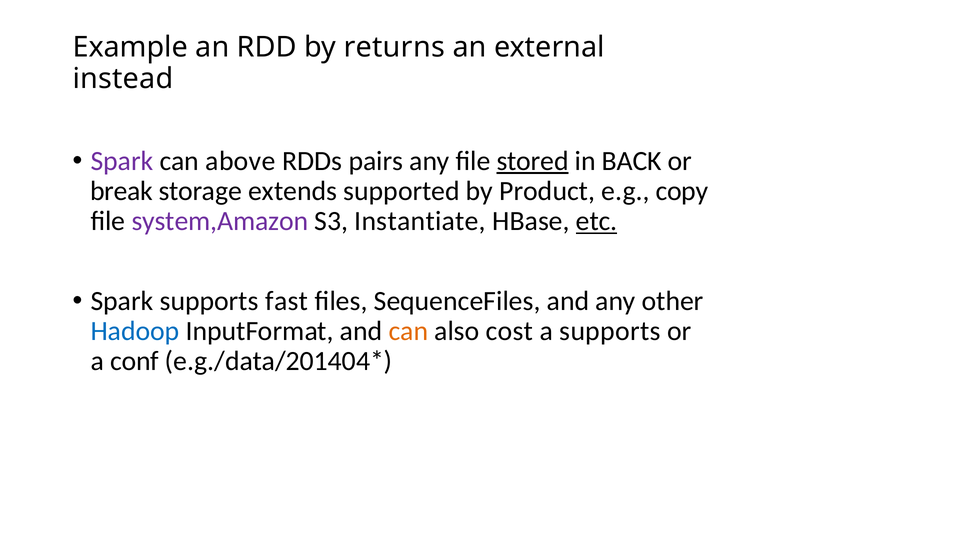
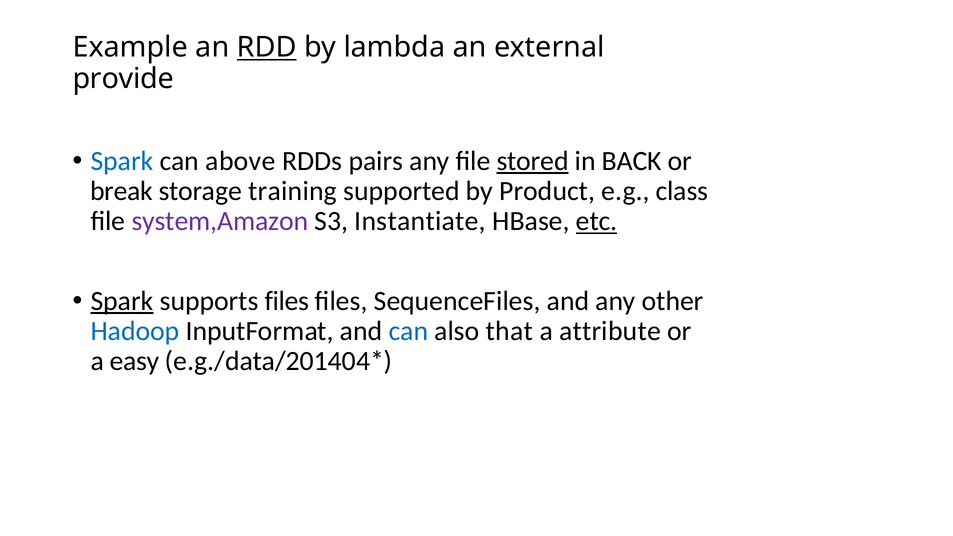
RDD underline: none -> present (267, 47)
returns: returns -> lambda (394, 47)
instead: instead -> provide (123, 79)
Spark colour: purple -> blue (122, 161)
extends: extends -> training (293, 191)
copy: copy -> class (682, 191)
Spark underline: none -> present (122, 301)
supports fast: fast -> files (287, 301)
can colour: orange -> blue (408, 331)
cost: cost -> that (509, 331)
a supports: supports -> attribute (610, 331)
conf: conf -> easy (135, 361)
